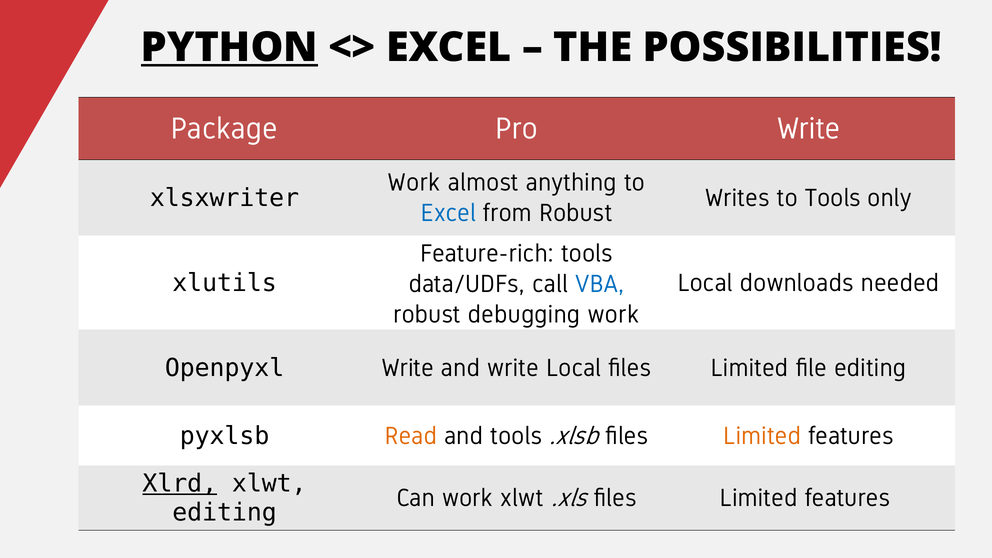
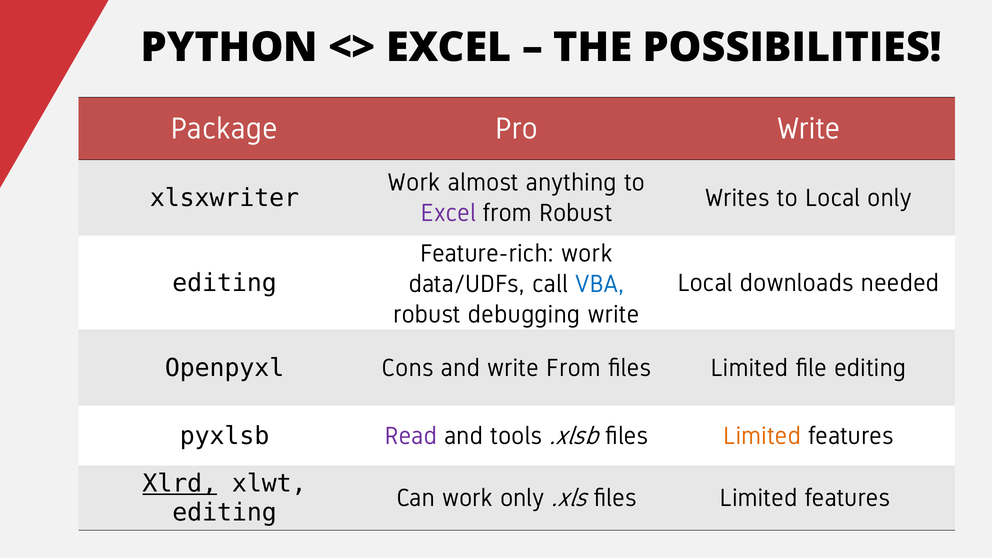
PYTHON underline: present -> none (229, 48)
to Tools: Tools -> Local (833, 198)
Excel colour: blue -> purple (448, 213)
Feature-rich tools: tools -> work (587, 253)
xlutils: xlutils -> editing (225, 283)
debugging work: work -> write (614, 314)
Openpyxl Write: Write -> Cons (408, 368)
write Local: Local -> From (574, 368)
Read colour: orange -> purple (411, 436)
work xlwt: xlwt -> only (522, 498)
